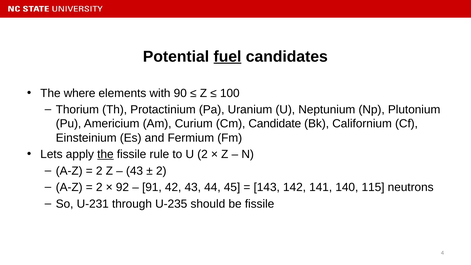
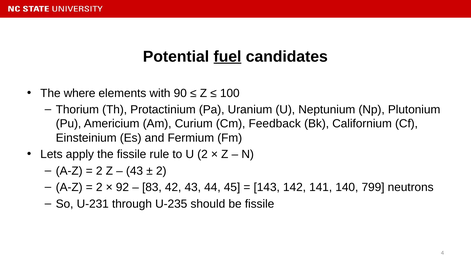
Candidate: Candidate -> Feedback (275, 124)
the underline: present -> none (105, 154)
91: 91 -> 83 (152, 187)
115: 115 -> 799 (373, 187)
